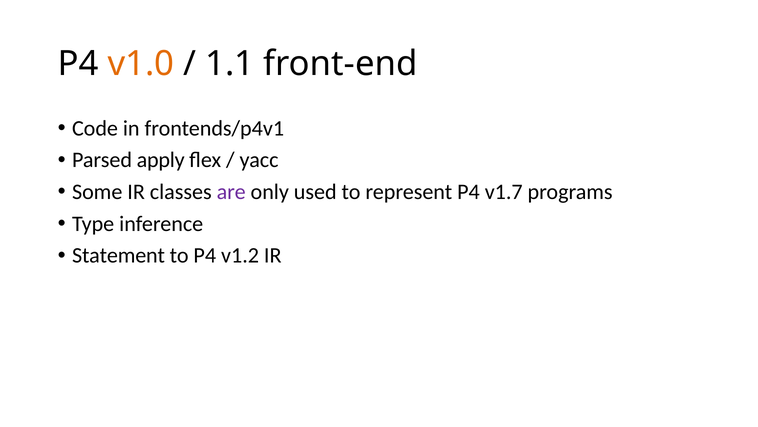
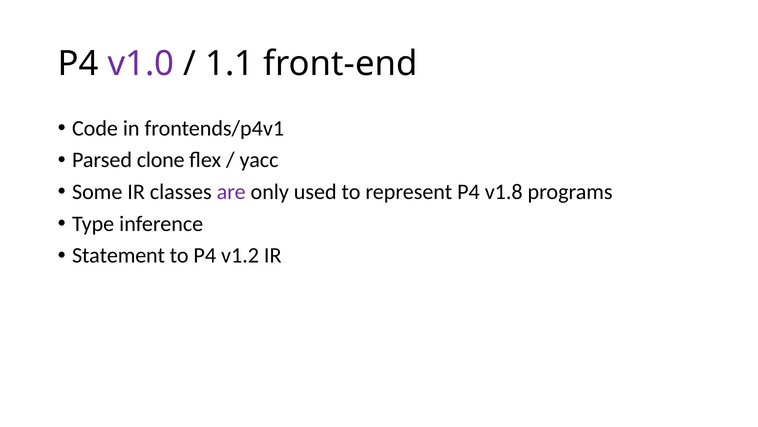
v1.0 colour: orange -> purple (141, 64)
apply: apply -> clone (161, 160)
v1.7: v1.7 -> v1.8 (504, 192)
